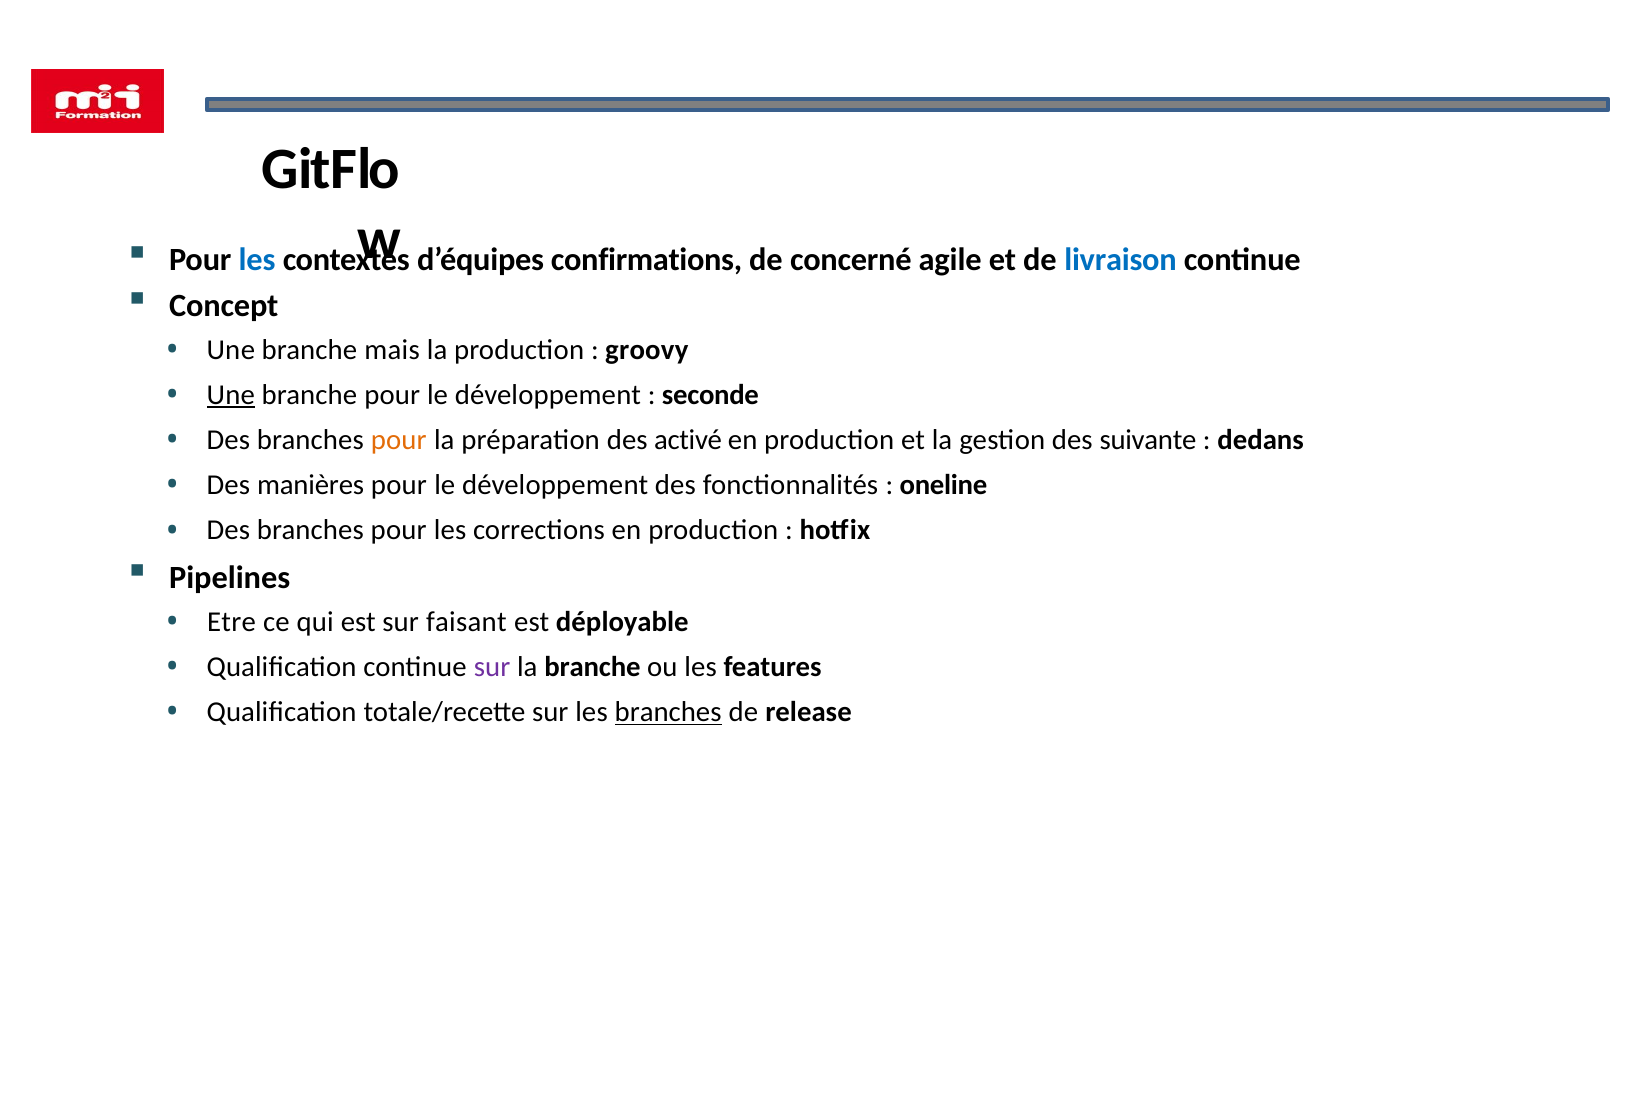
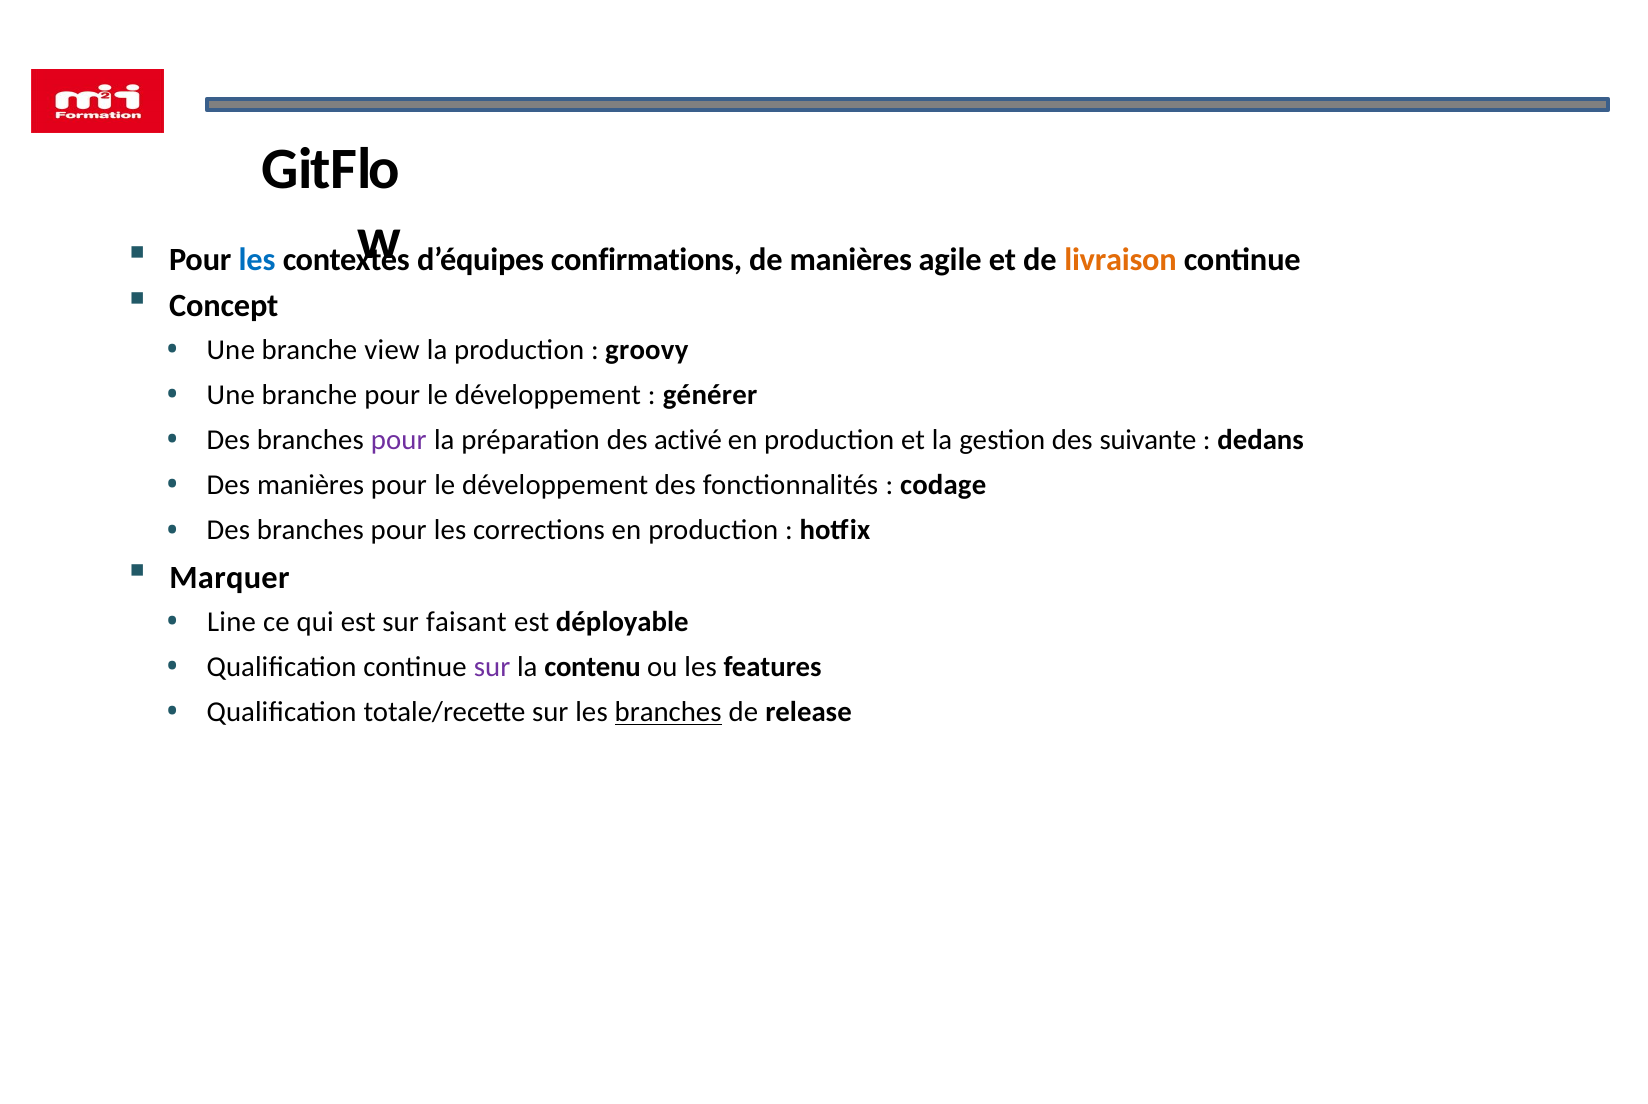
de concerné: concerné -> manières (851, 260)
livraison colour: blue -> orange (1121, 260)
mais: mais -> view (392, 350)
Une underline: present -> none (231, 395)
seconde: seconde -> générer (710, 395)
pour colour: orange -> purple (399, 440)
oneline: oneline -> codage (943, 485)
Pipelines: Pipelines -> Marquer (229, 578)
Etre: Etre -> Line (232, 622)
la branche: branche -> contenu (593, 667)
